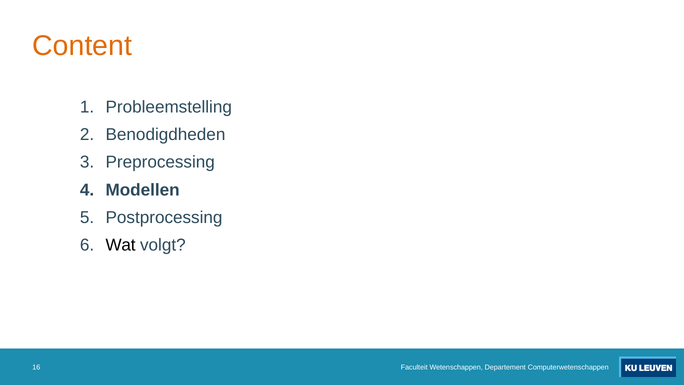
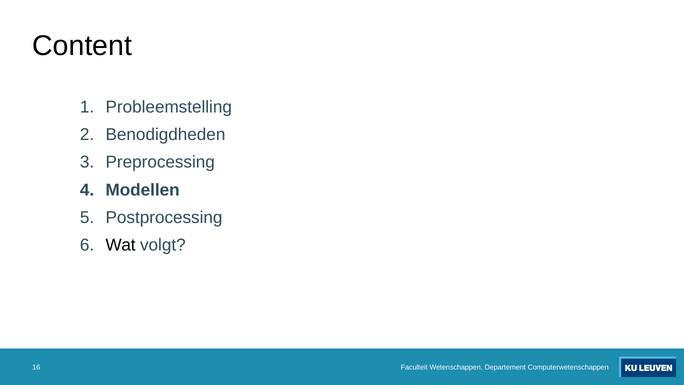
Content colour: orange -> black (82, 46)
